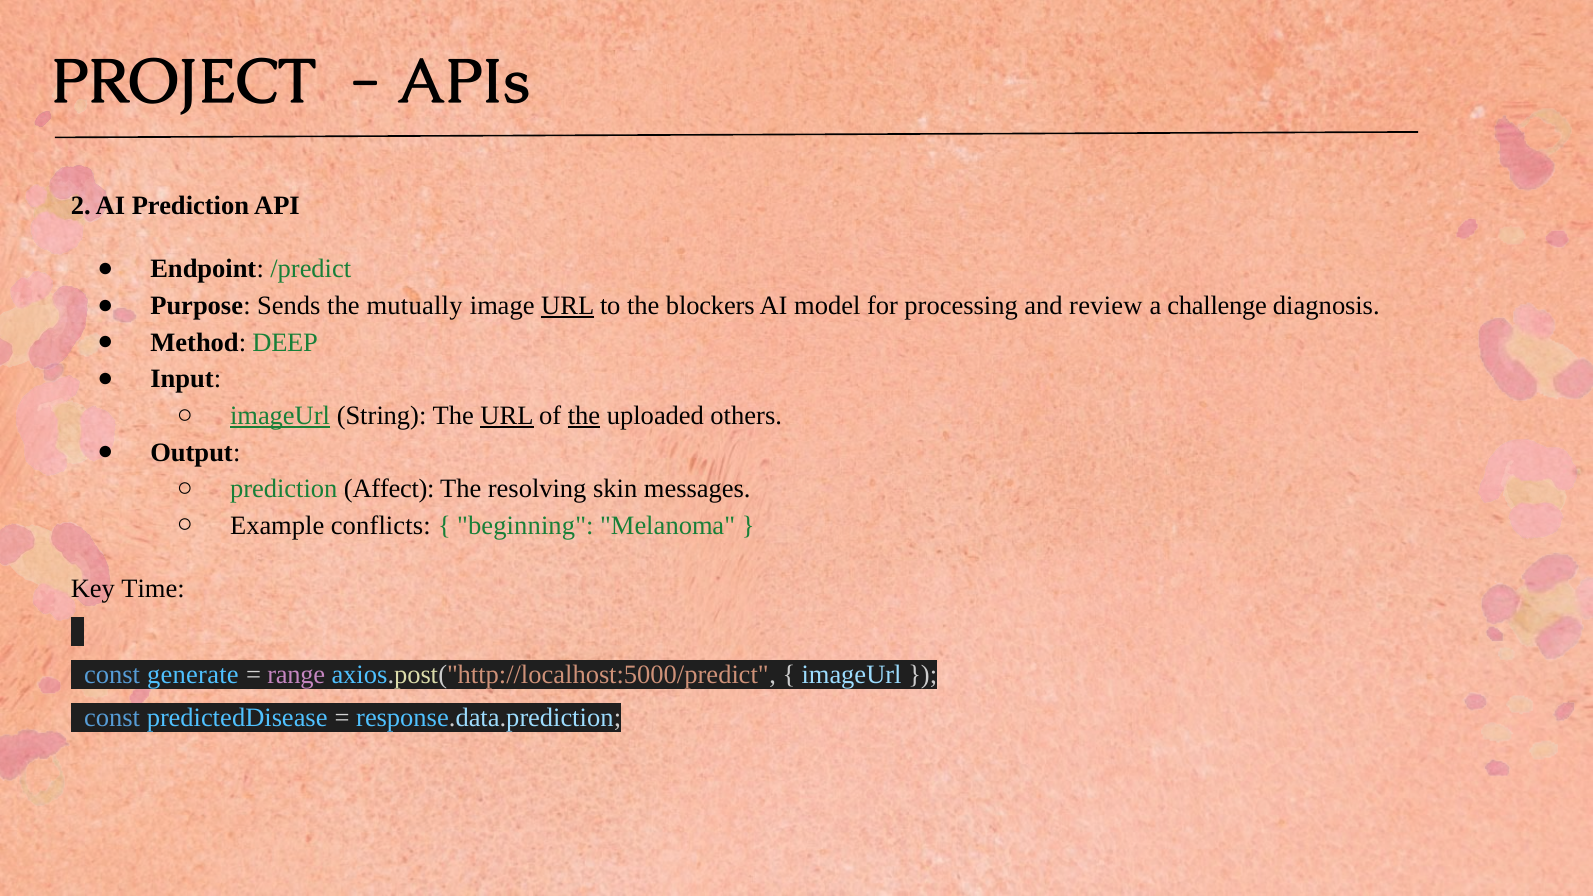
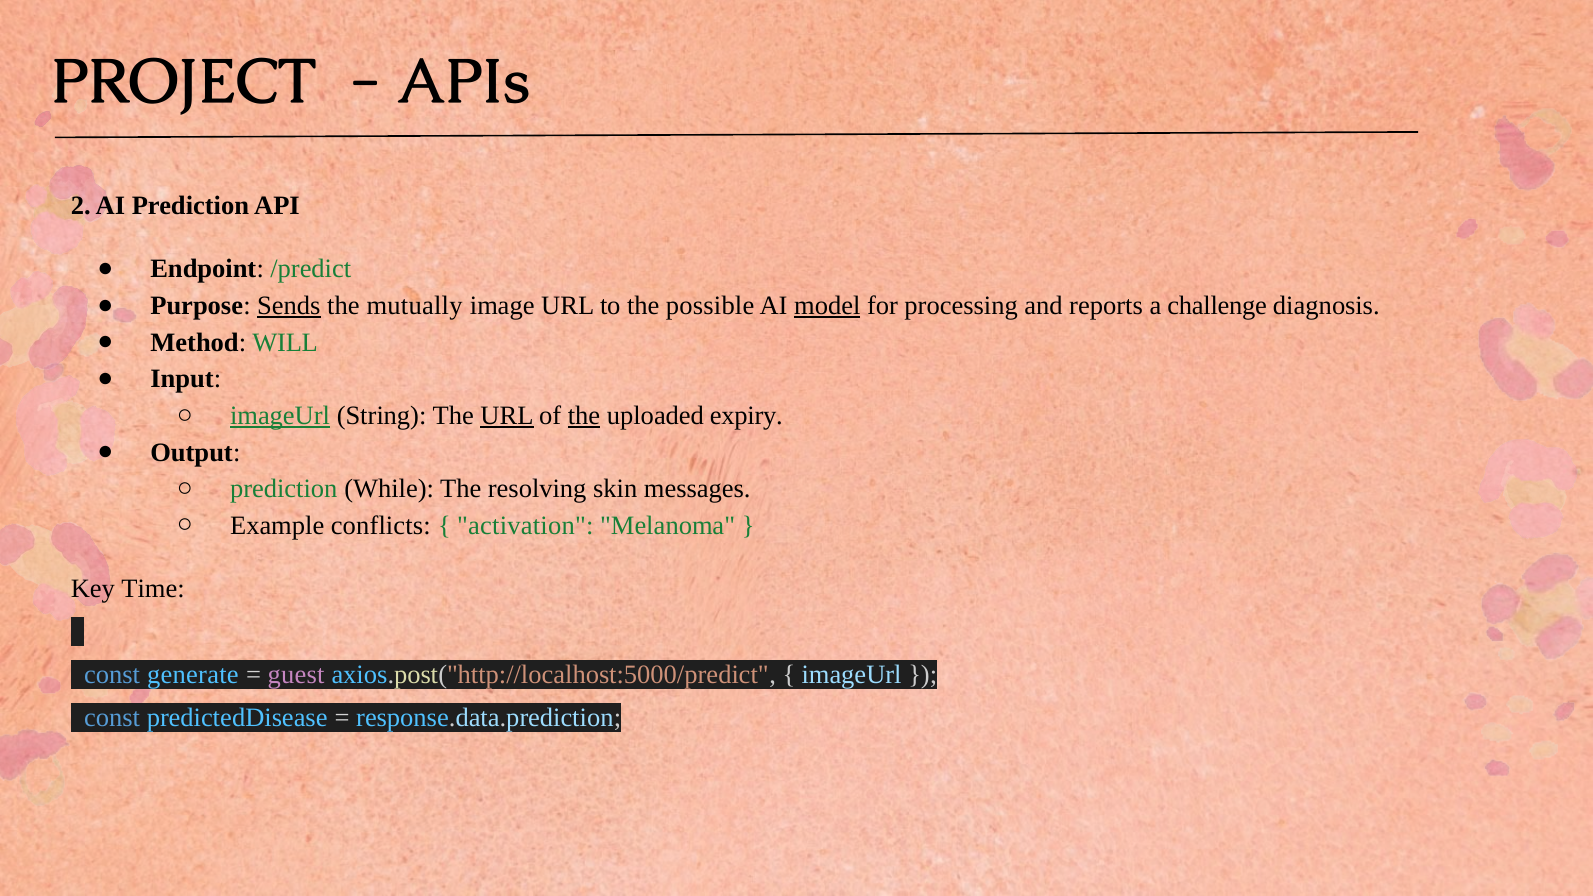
Sends underline: none -> present (289, 306)
URL underline: present -> none (568, 306)
blockers: blockers -> possible (710, 306)
model underline: none -> present (827, 306)
review: review -> reports (1106, 306)
DEEP: DEEP -> WILL (285, 343)
others: others -> expiry (746, 416)
Affect: Affect -> While (389, 489)
beginning: beginning -> activation (525, 526)
range: range -> guest (296, 675)
